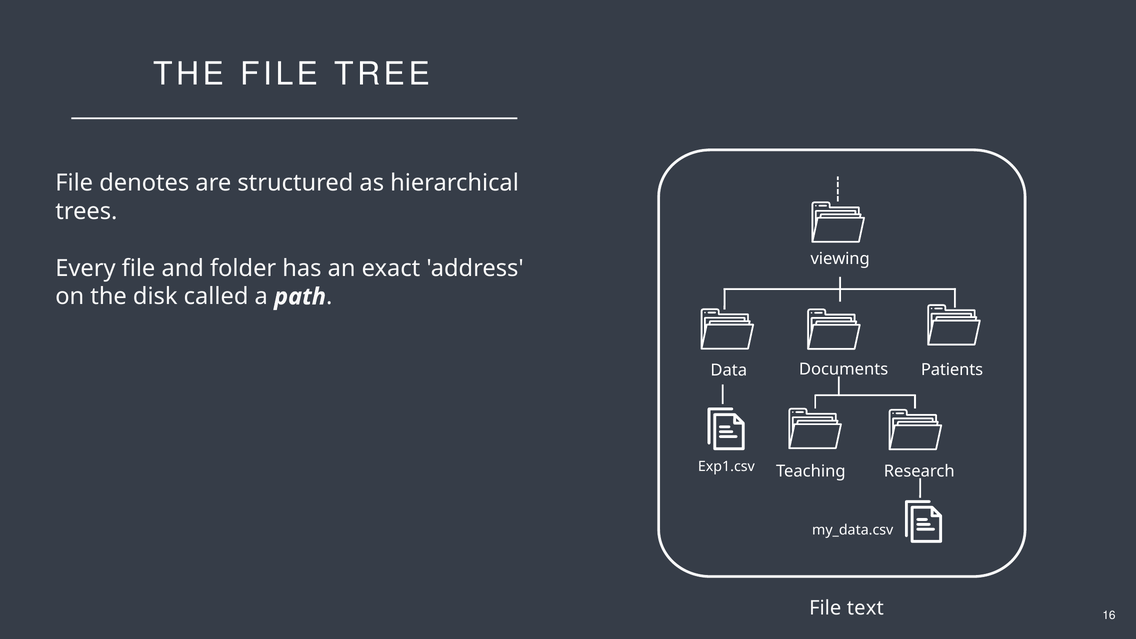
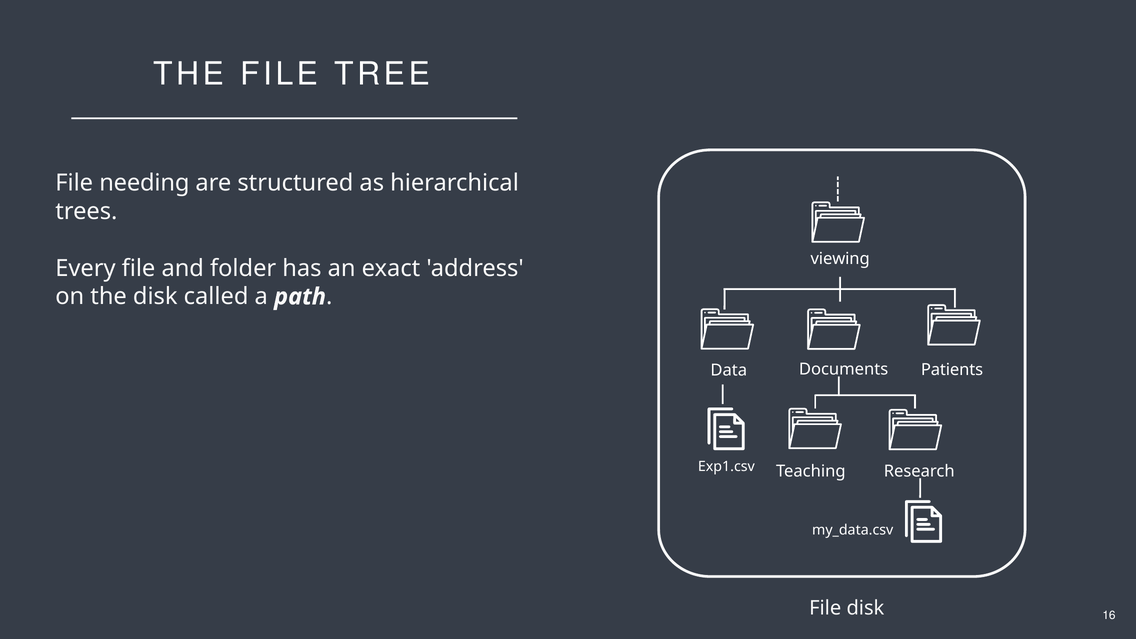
denotes: denotes -> needing (144, 183)
File text: text -> disk (865, 608)
